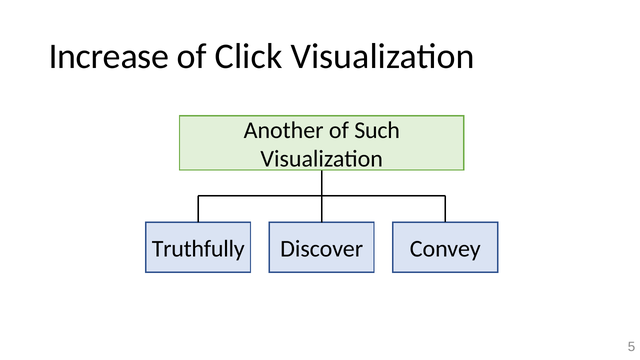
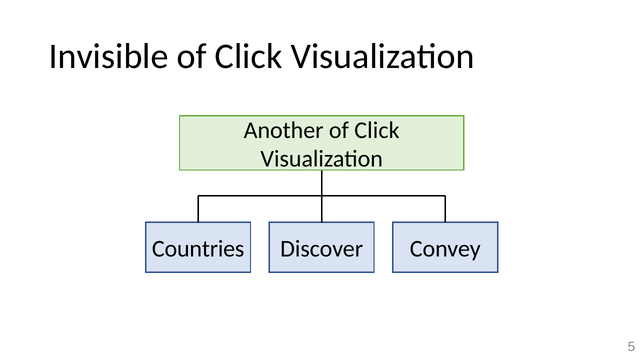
Increase: Increase -> Invisible (109, 56)
Such: Such -> Click (377, 130)
Truthfully: Truthfully -> Countries (198, 249)
